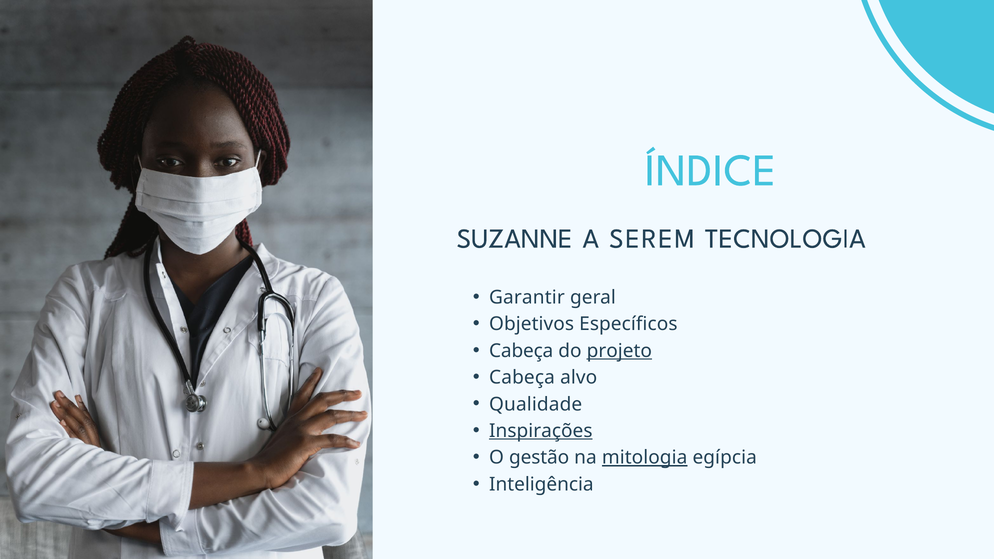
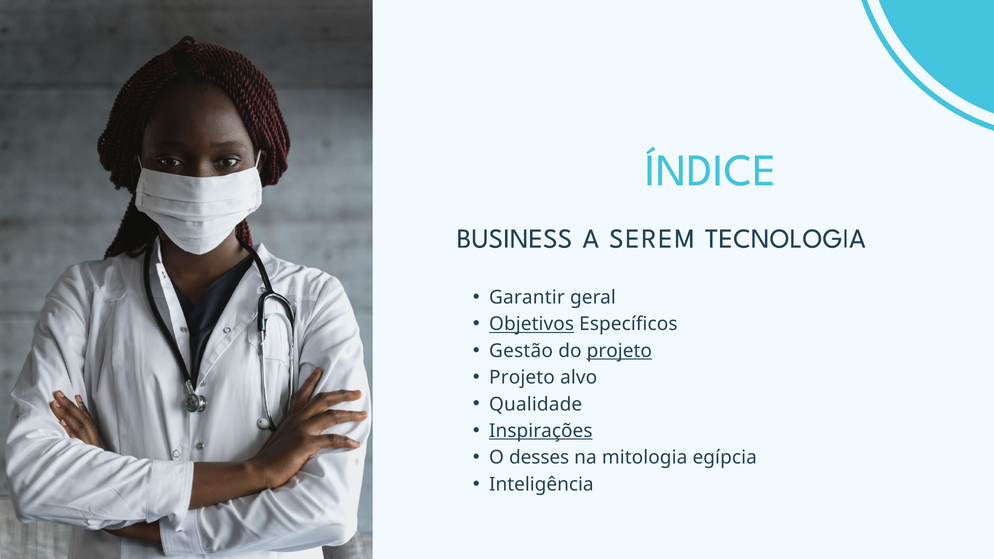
SUZANNE: SUZANNE -> BUSINESS (514, 239)
Objetivos underline: none -> present (532, 324)
Cabeça: Cabeça -> Gestão (521, 351)
Cabeça: Cabeça -> Projeto (522, 378)
gestão: gestão -> desses (539, 458)
mitologia underline: present -> none (645, 458)
